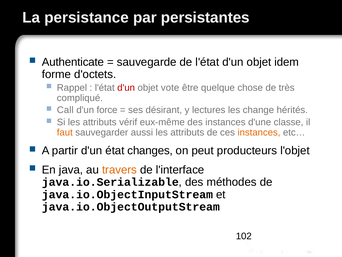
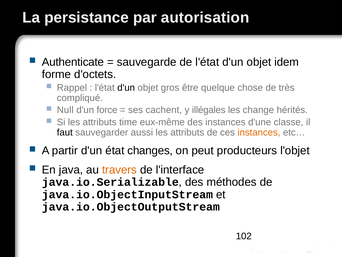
persistantes: persistantes -> autorisation (205, 18)
d'un colour: red -> black (126, 87)
vote: vote -> gros (170, 87)
Call: Call -> Null (65, 110)
désirant: désirant -> cachent (164, 110)
lectures: lectures -> illégales (209, 110)
vérif: vérif -> time (128, 122)
faut colour: orange -> black (65, 132)
